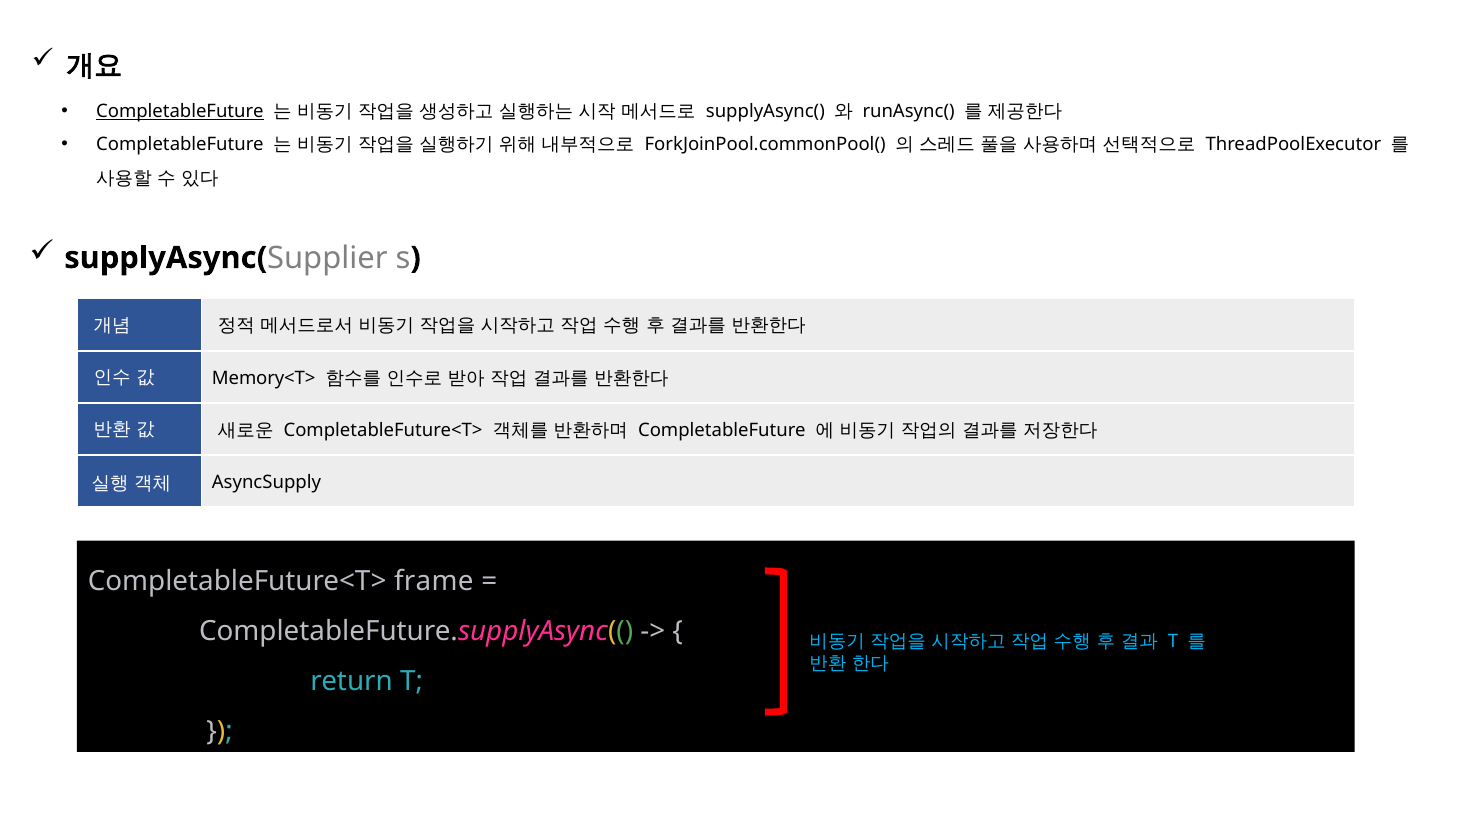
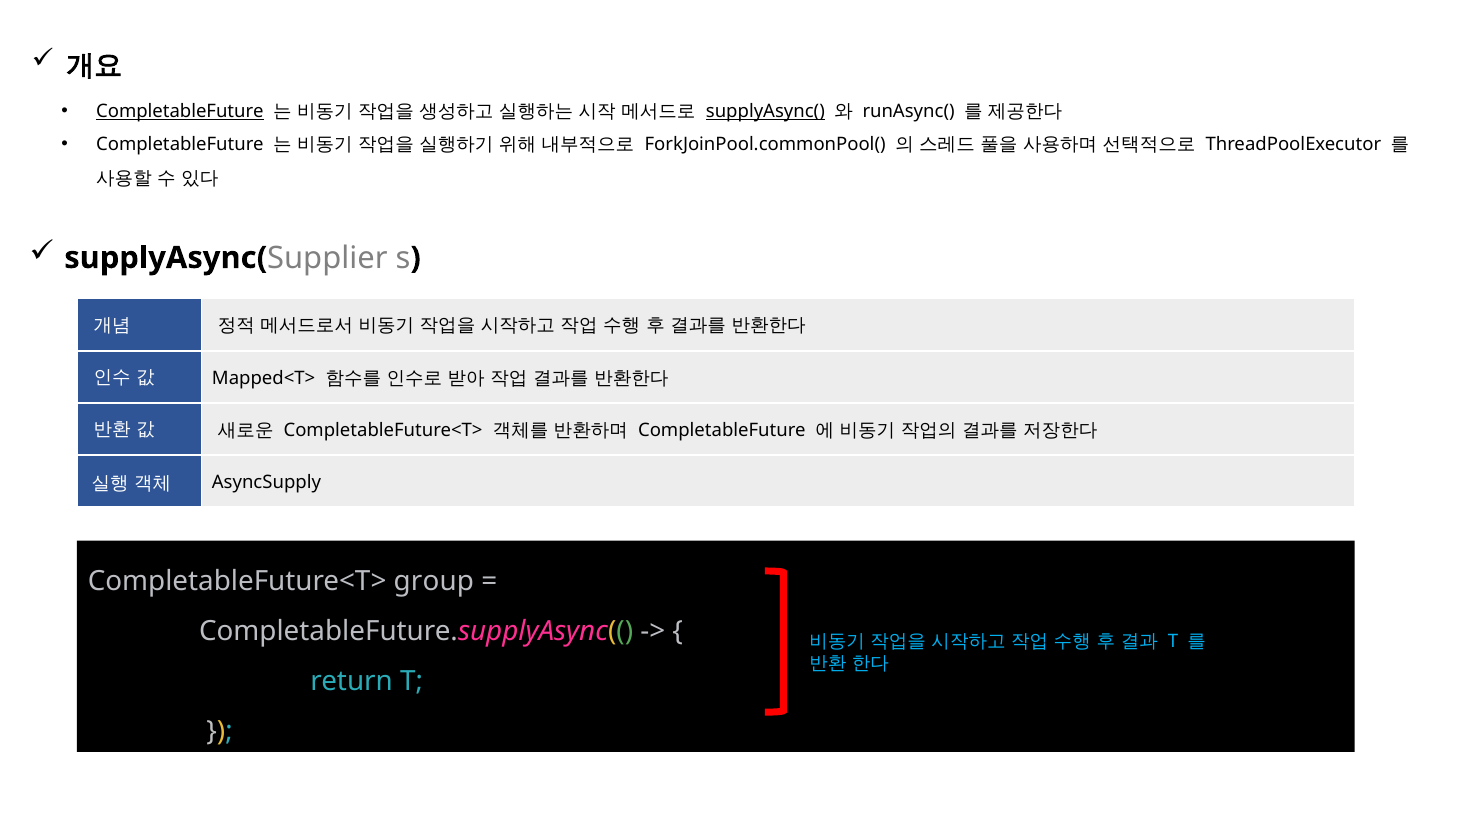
supplyAsync( underline: none -> present (765, 111)
Memory<T>: Memory<T> -> Mapped<T> (264, 378)
frame: frame -> group (434, 581)
